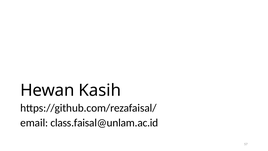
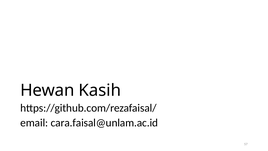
class.faisal@unlam.ac.id: class.faisal@unlam.ac.id -> cara.faisal@unlam.ac.id (104, 123)
